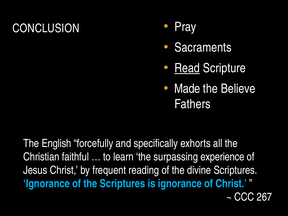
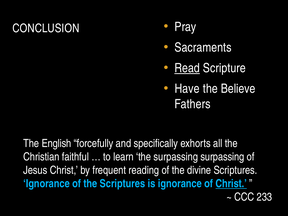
Made: Made -> Have (187, 89)
surpassing experience: experience -> surpassing (222, 157)
Christ underline: none -> present (231, 184)
267: 267 -> 233 (264, 197)
